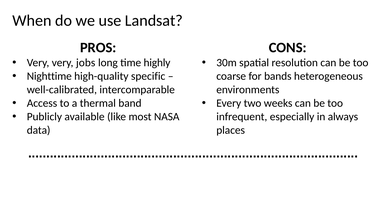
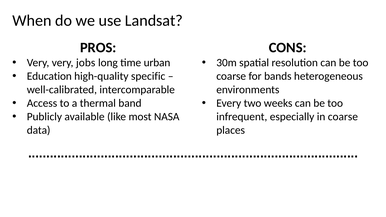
highly: highly -> urban (157, 63)
Nighttime: Nighttime -> Education (49, 76)
in always: always -> coarse (343, 117)
